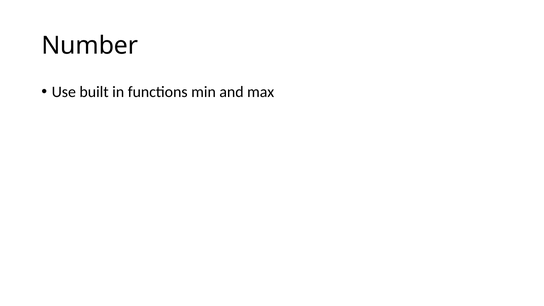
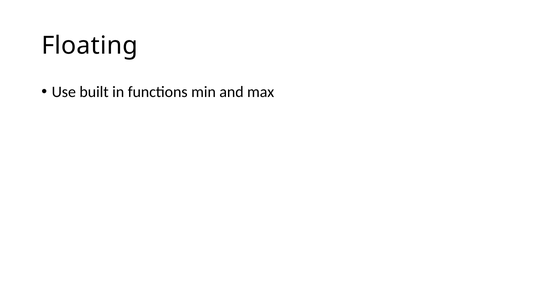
Number: Number -> Floating (90, 46)
